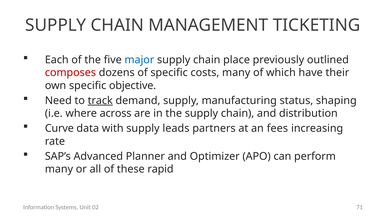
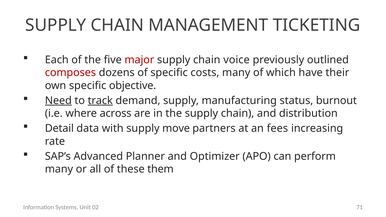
major colour: blue -> red (139, 60)
place: place -> voice (237, 60)
Need underline: none -> present (58, 101)
shaping: shaping -> burnout (336, 101)
Curve: Curve -> Detail (59, 128)
leads: leads -> move (176, 128)
rapid: rapid -> them (160, 169)
